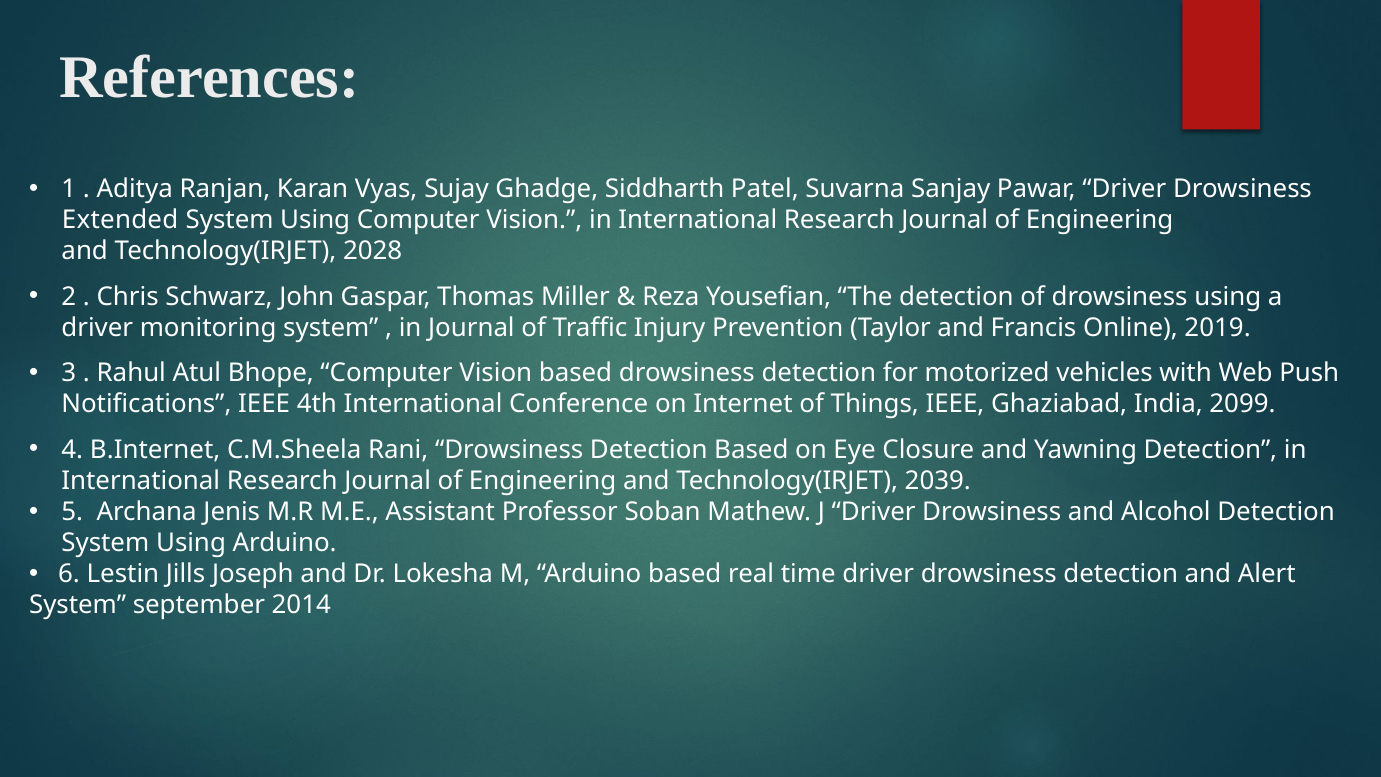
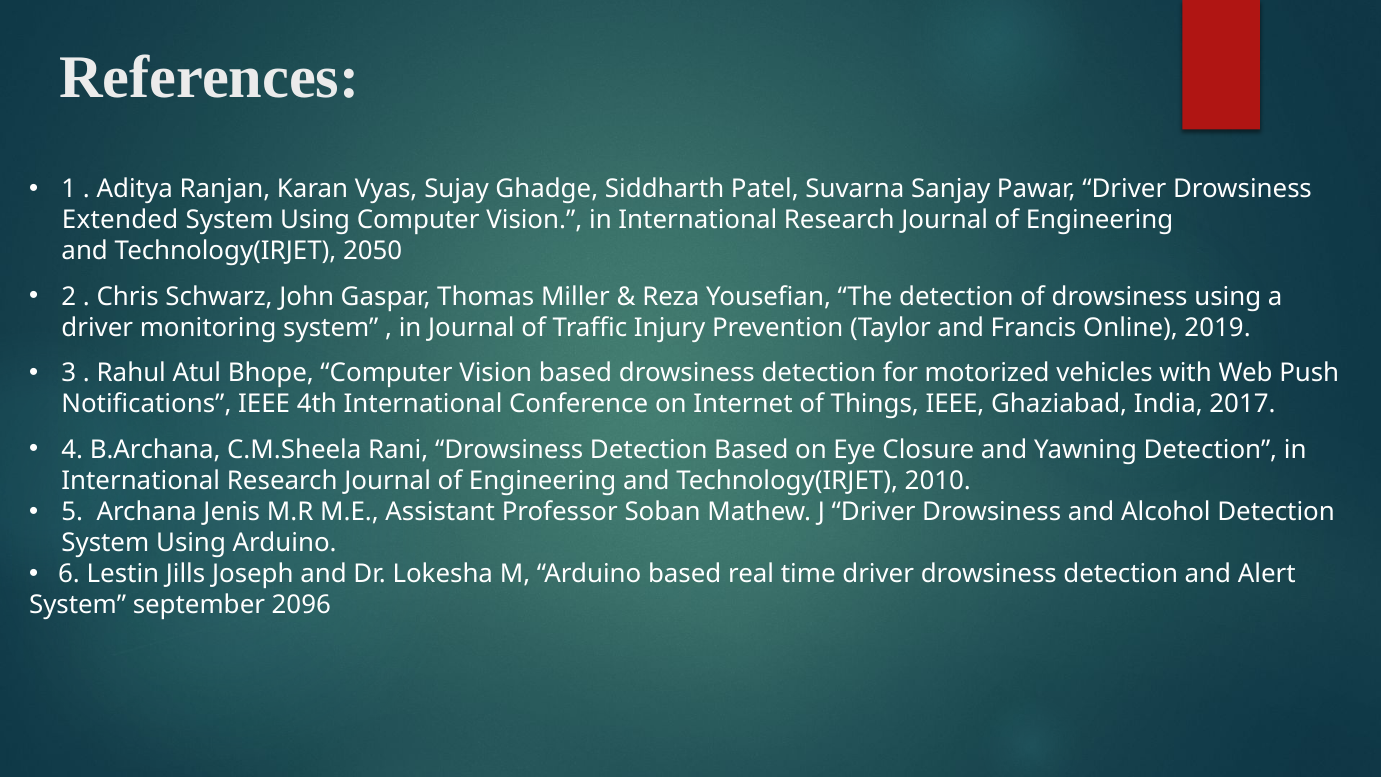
2028: 2028 -> 2050 (373, 251)
2099: 2099 -> 2017 (1242, 404)
B.Internet: B.Internet -> B.Archana (155, 450)
2039: 2039 -> 2010 (938, 481)
2014: 2014 -> 2096 (301, 605)
